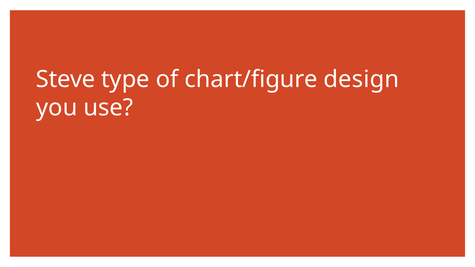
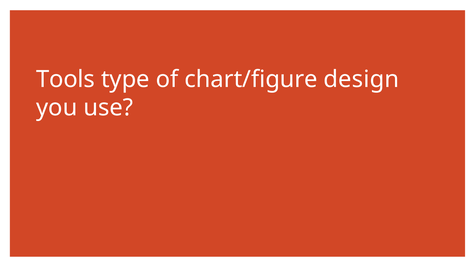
Steve: Steve -> Tools (66, 79)
